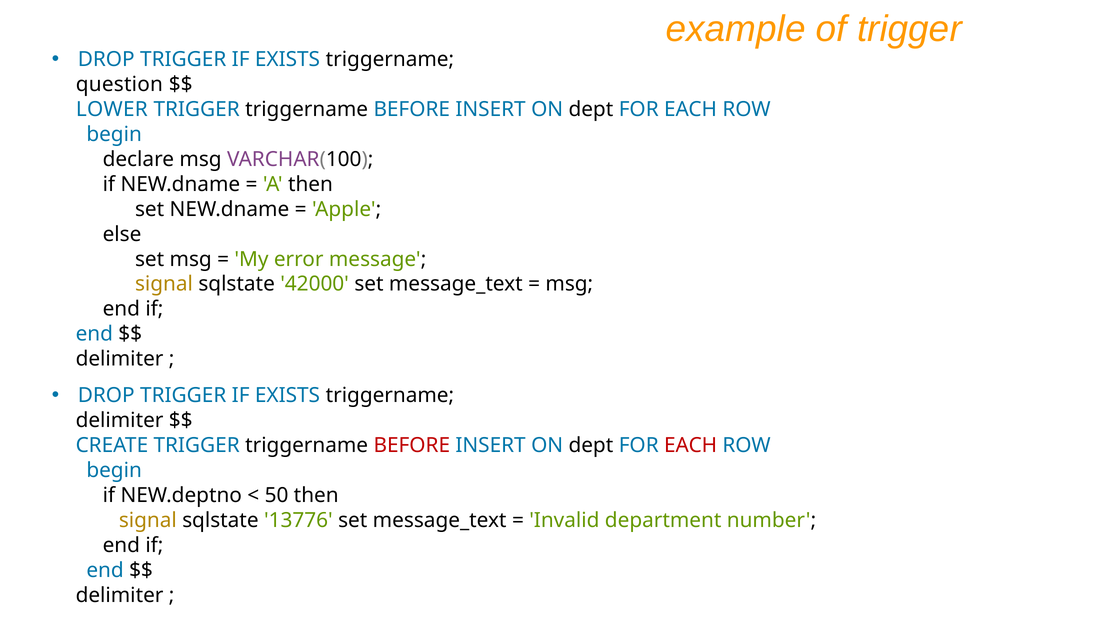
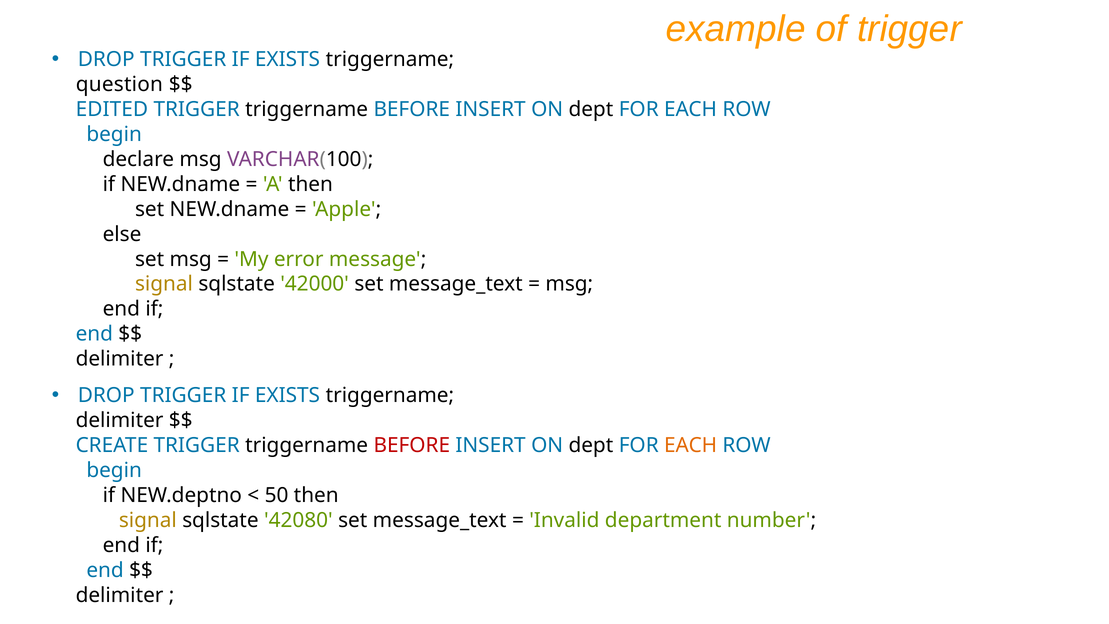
LOWER: LOWER -> EDITED (112, 109)
EACH colour: red -> orange (691, 445)
13776: 13776 -> 42080 (298, 520)
